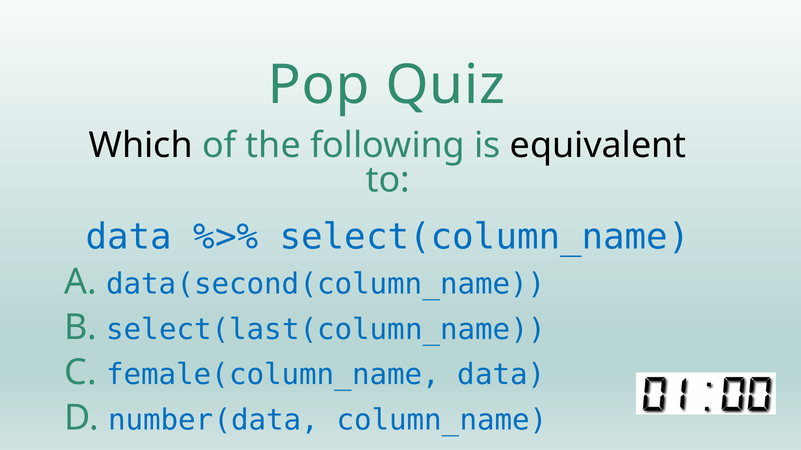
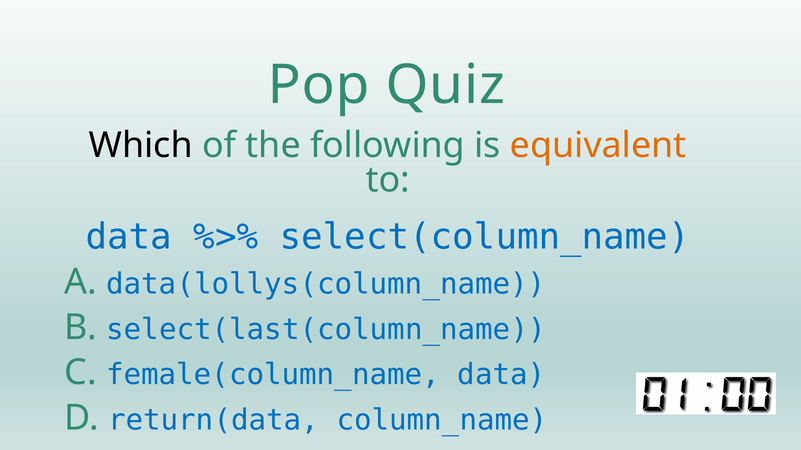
equivalent colour: black -> orange (598, 145)
data(second(column_name: data(second(column_name -> data(lollys(column_name (326, 285)
number(data: number(data -> return(data (214, 421)
